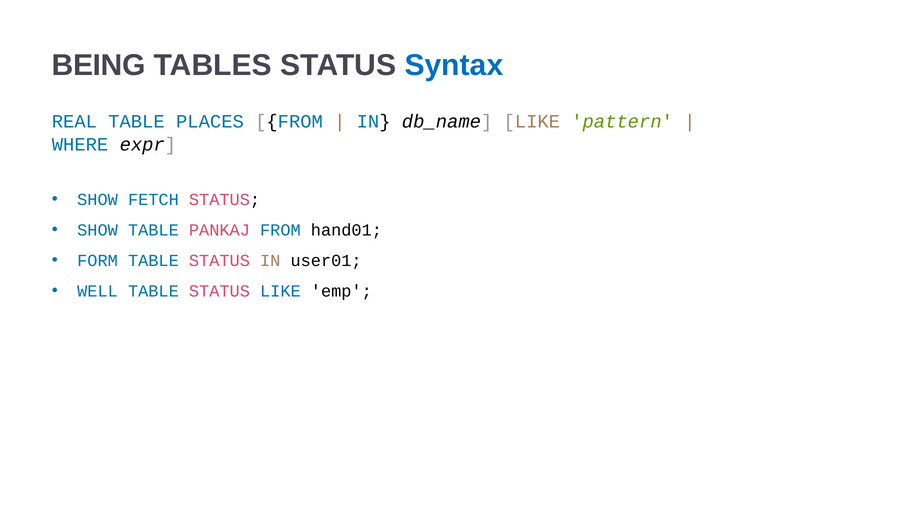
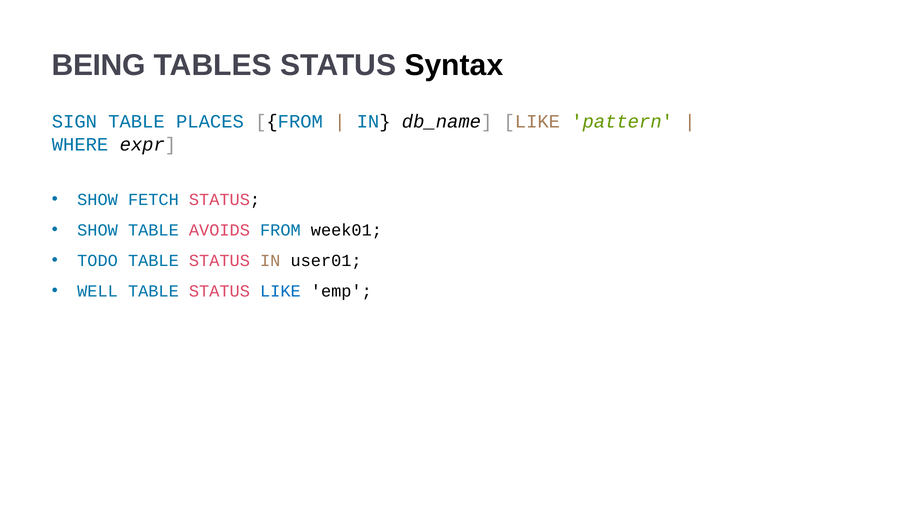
Syntax colour: blue -> black (454, 65)
REAL: REAL -> SIGN (74, 122)
PANKAJ: PANKAJ -> AVOIDS (219, 230)
hand01: hand01 -> week01 (346, 230)
FORM: FORM -> TODO (98, 261)
